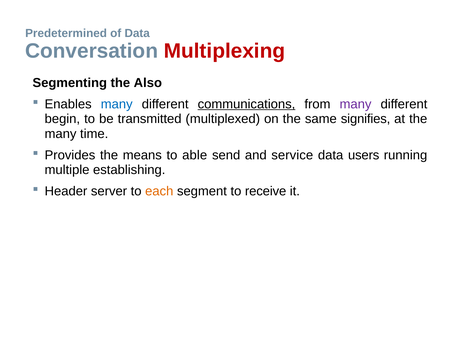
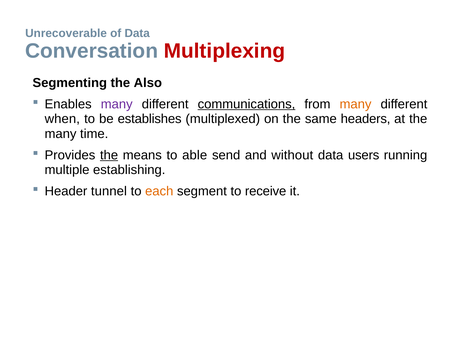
Predetermined: Predetermined -> Unrecoverable (66, 33)
many colour: blue -> purple (117, 104)
many colour: purple -> orange (356, 104)
begin: begin -> when (62, 119)
transmitted: transmitted -> establishes (150, 119)
signifies: signifies -> headers (366, 119)
the underline: none -> present (109, 155)
service: service -> without (292, 155)
server: server -> tunnel (109, 191)
